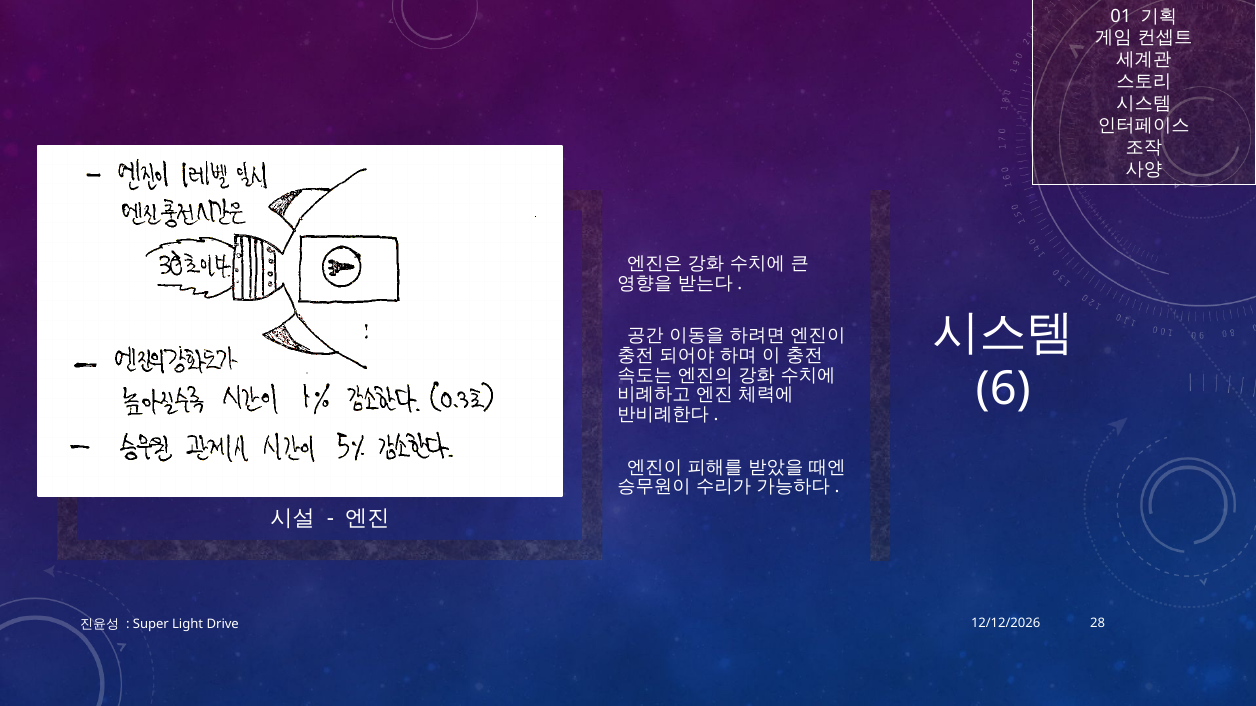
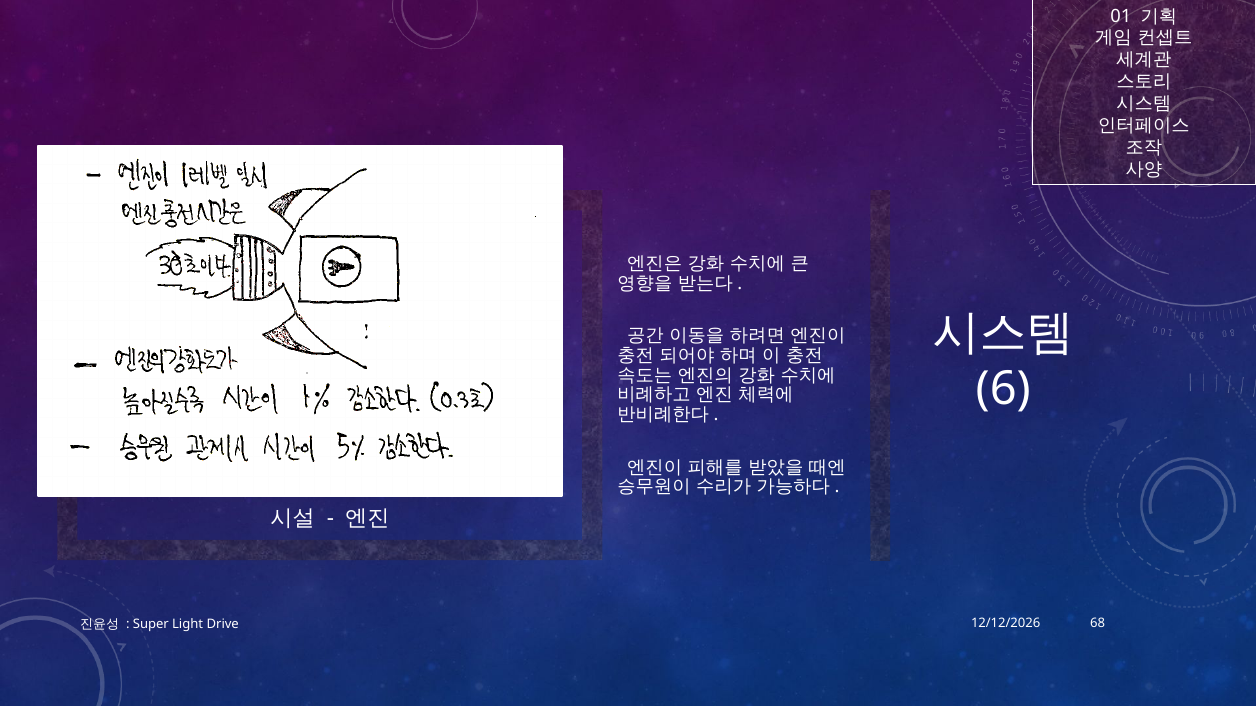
28: 28 -> 68 (1098, 624)
